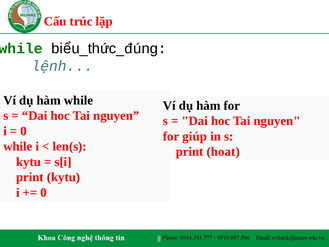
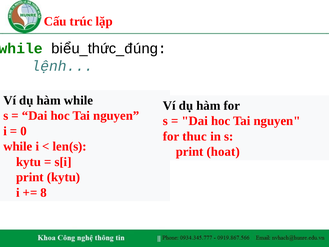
giúp: giúp -> thuc (195, 136)
0: 0 -> 8 (44, 192)
